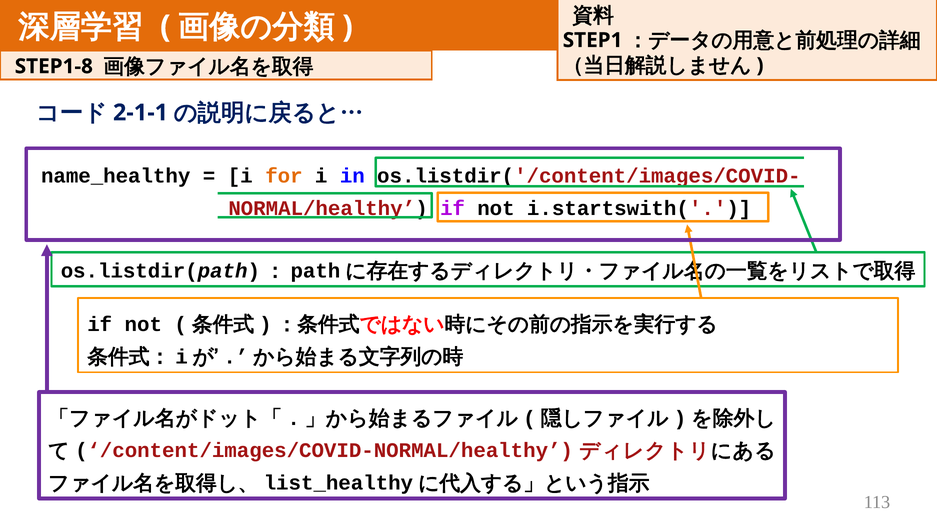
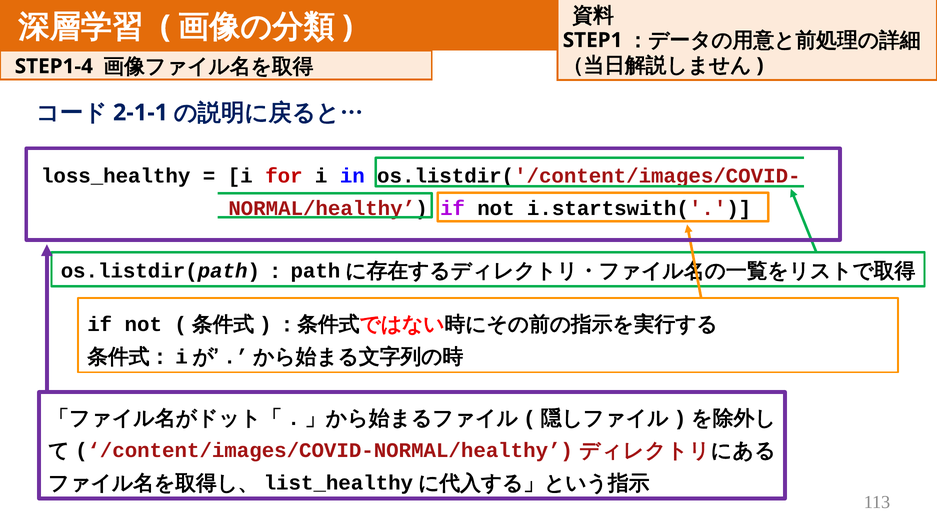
STEP1-8: STEP1-8 -> STEP1-4 (54, 66)
name_healthy: name_healthy -> loss_healthy (116, 176)
for colour: orange -> red (284, 176)
